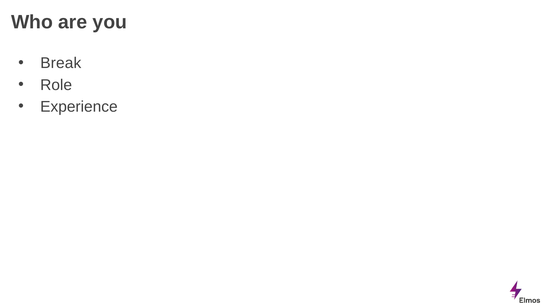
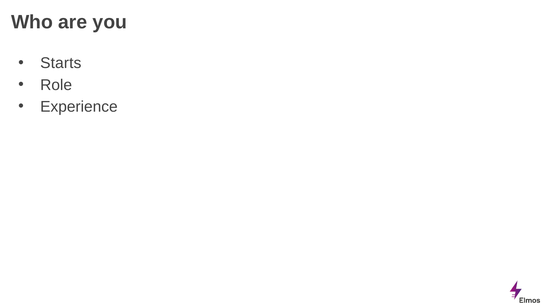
Break: Break -> Starts (61, 63)
